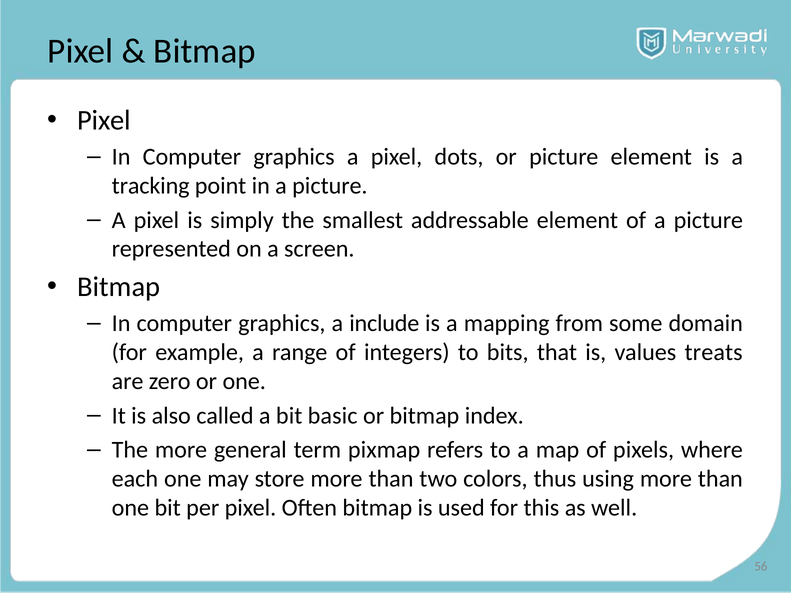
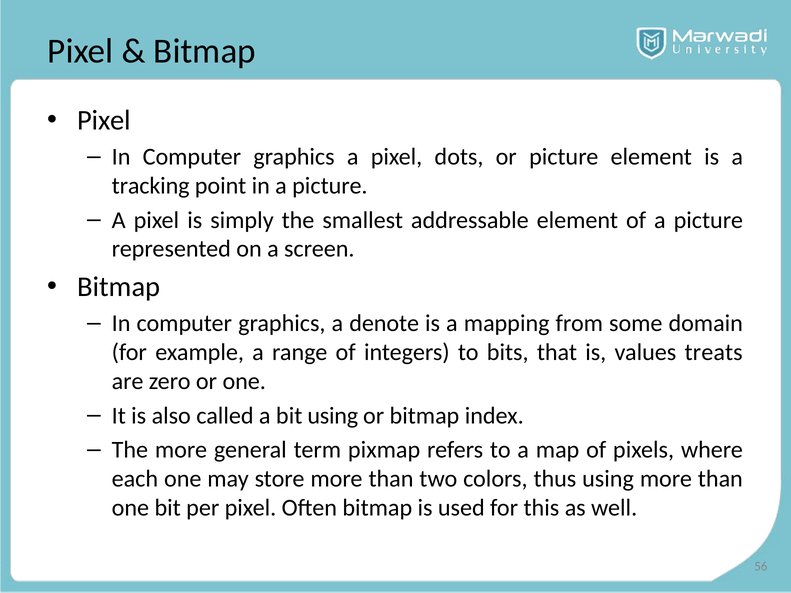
include: include -> denote (384, 324)
bit basic: basic -> using (333, 416)
